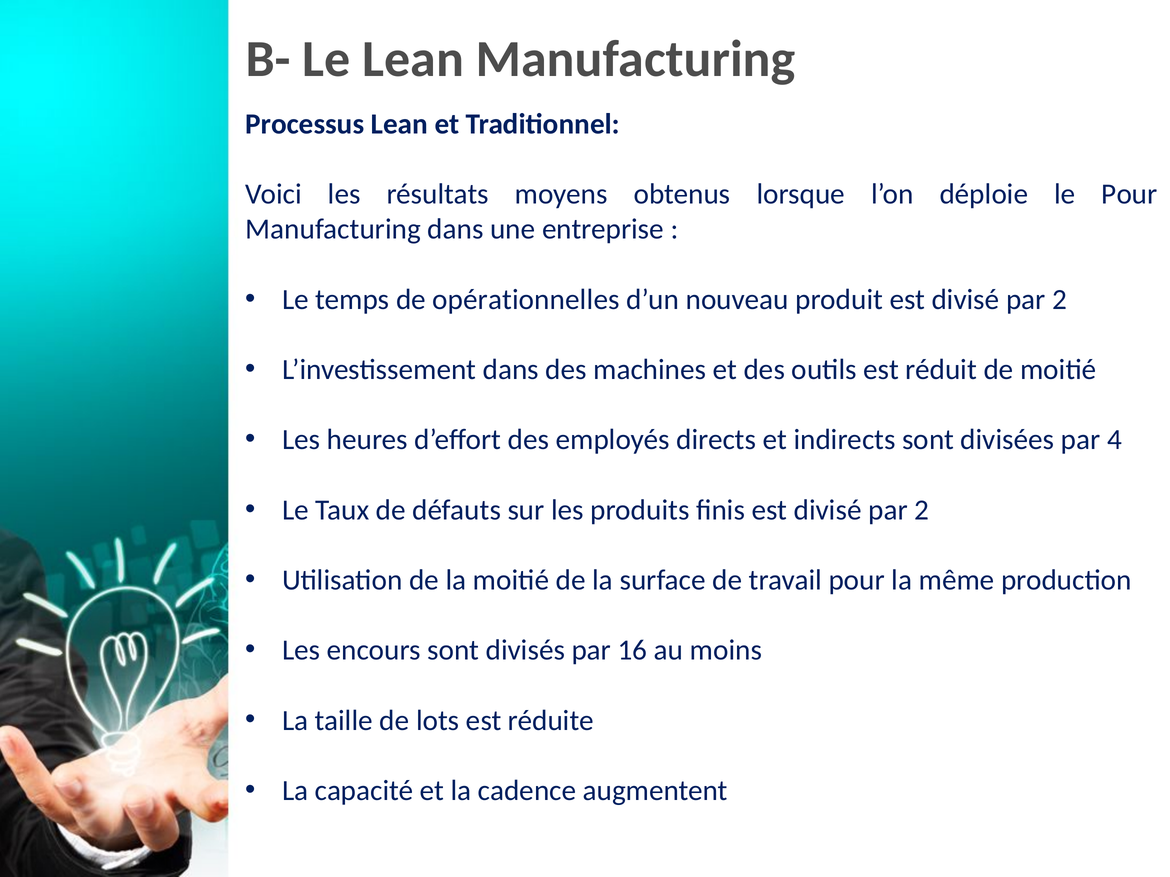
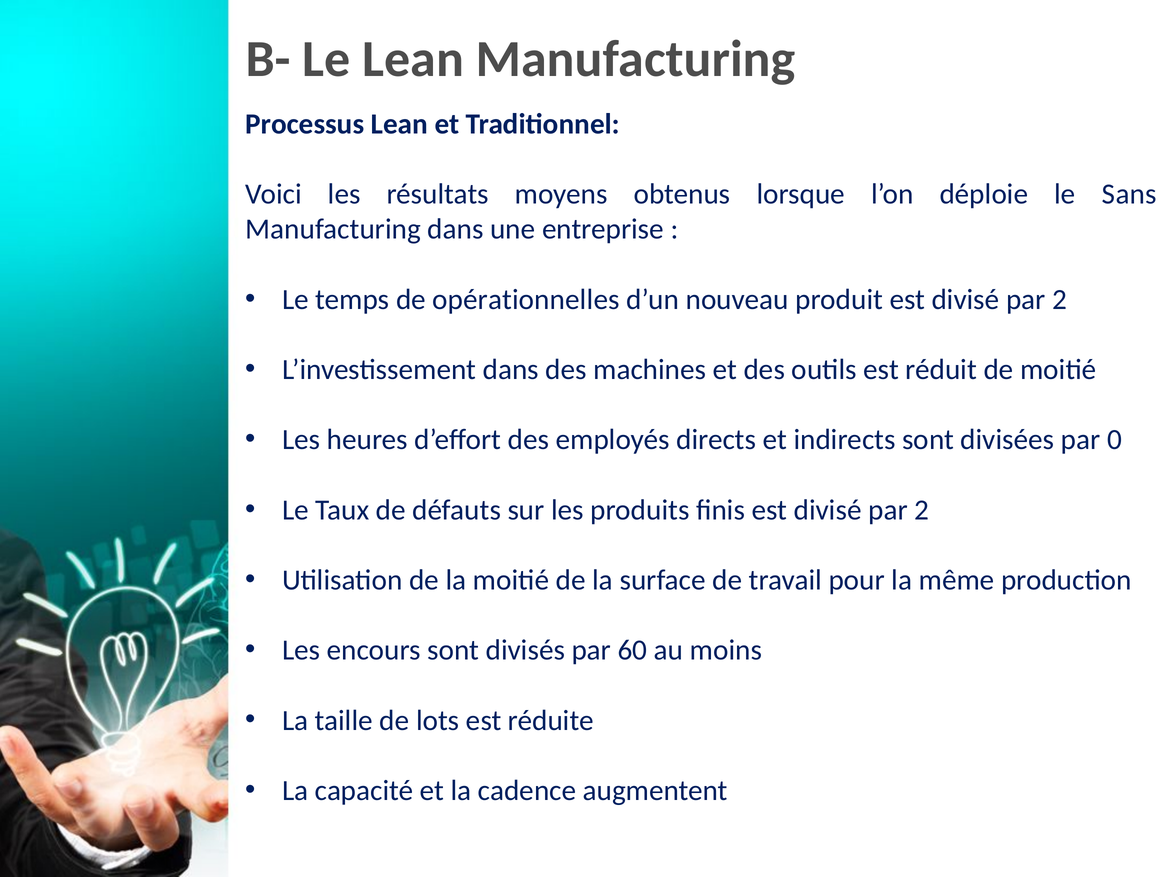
le Pour: Pour -> Sans (1129, 194)
4: 4 -> 0 (1114, 440)
16: 16 -> 60 (632, 651)
